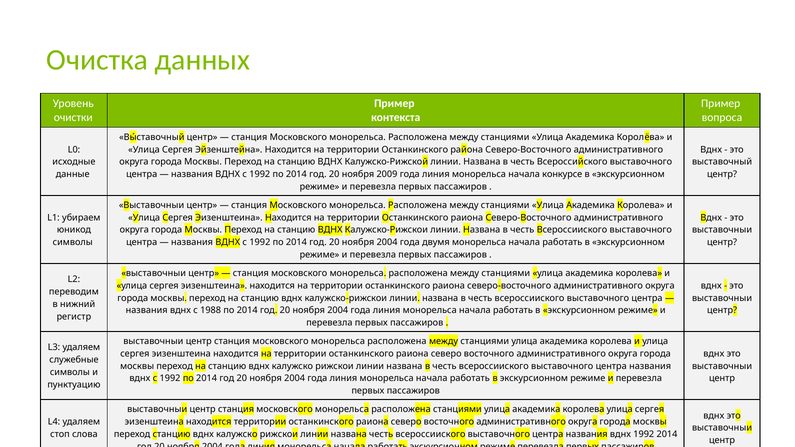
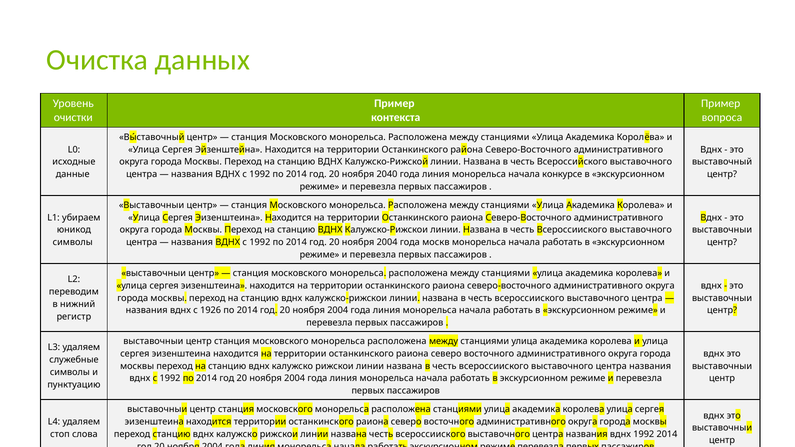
2009: 2009 -> 2040 (387, 174)
года двумя: двумя -> москв (436, 242)
1988: 1988 -> 1926 (211, 311)
